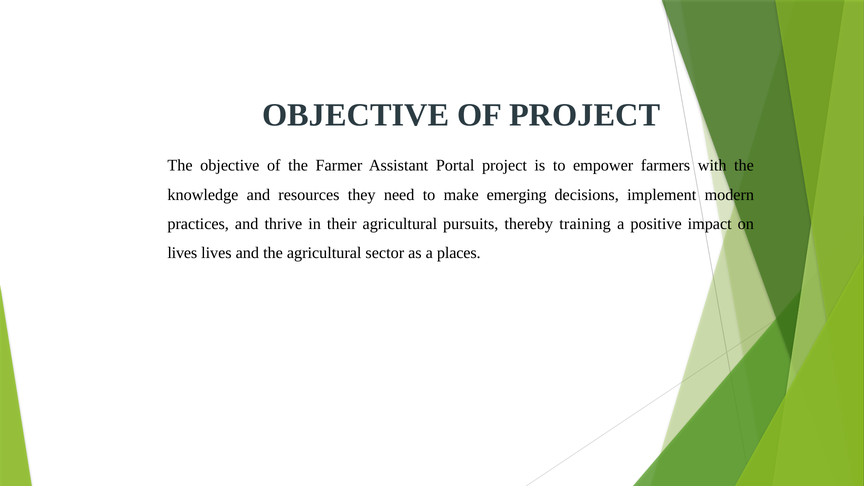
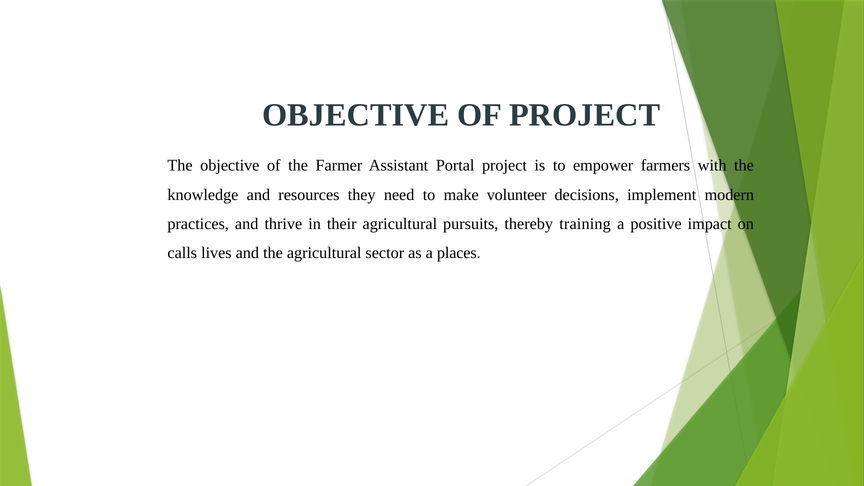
emerging: emerging -> volunteer (517, 195)
lives: lives -> calls (182, 253)
